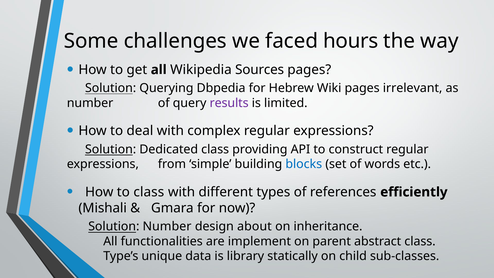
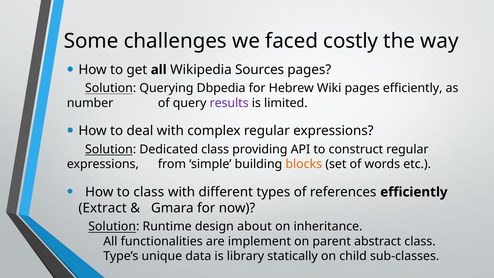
hours: hours -> costly (351, 41)
pages irrelevant: irrelevant -> efficiently (413, 88)
blocks colour: blue -> orange (304, 164)
Mishali: Mishali -> Extract (103, 208)
Solution Number: Number -> Runtime (167, 227)
